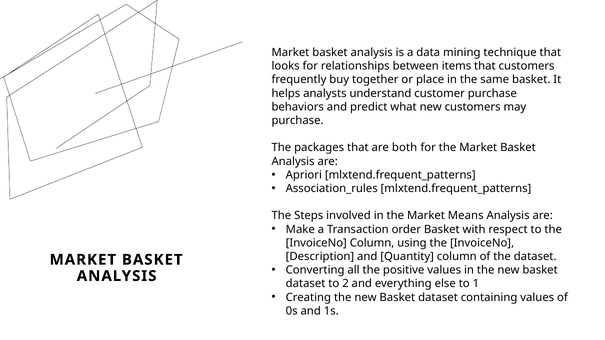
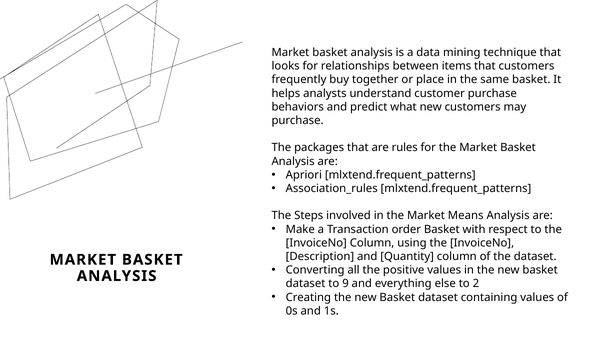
both: both -> rules (405, 148)
2: 2 -> 9 (345, 284)
1: 1 -> 2 (476, 284)
